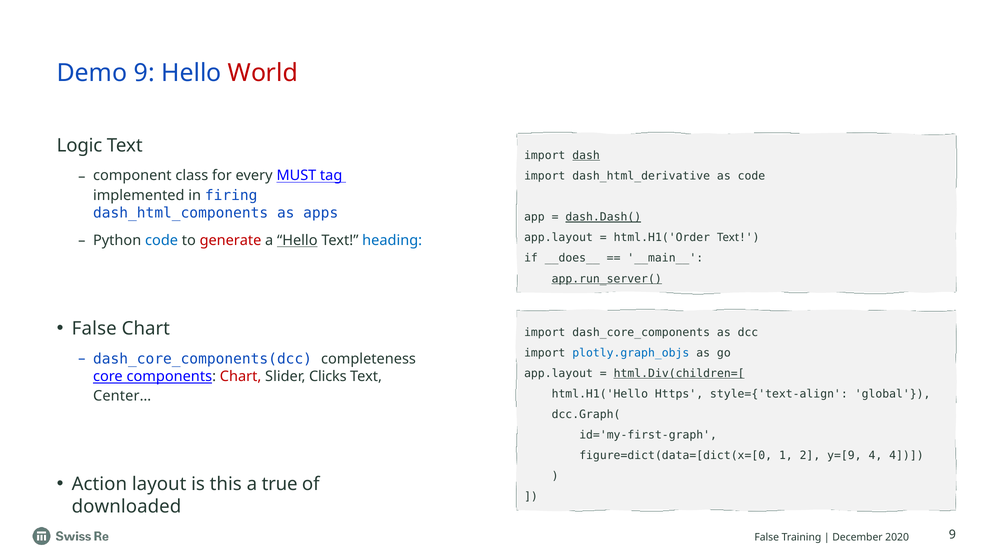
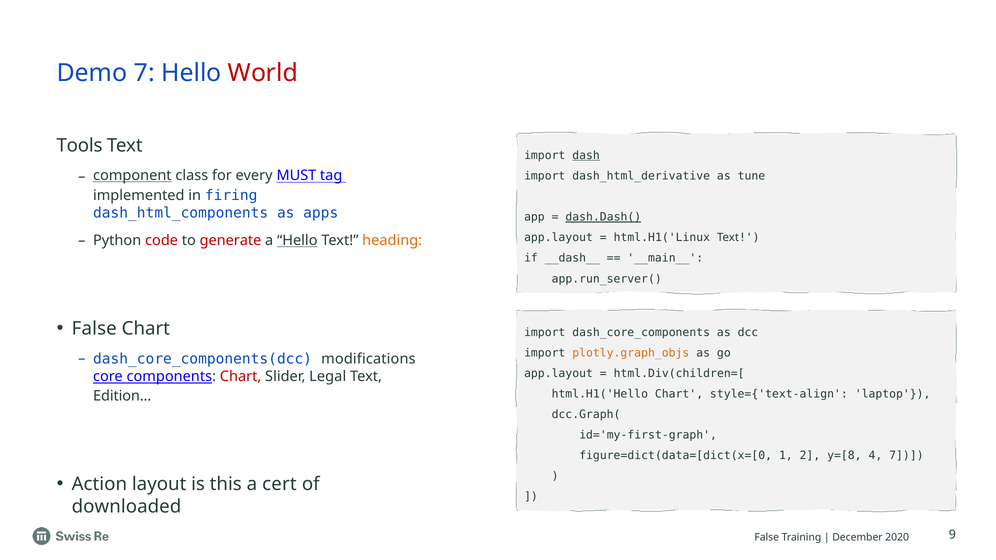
Demo 9: 9 -> 7 (144, 73)
Logic: Logic -> Tools (80, 146)
as code: code -> tune (751, 176)
component underline: none -> present (132, 176)
html.H1('Order: html.H1('Order -> html.H1('Linux (662, 238)
code colour: blue -> red (162, 241)
heading colour: blue -> orange (392, 241)
__does__: __does__ -> __dash__ (572, 258)
app.run_server( underline: present -> none (607, 279)
plotly.graph_objs colour: blue -> orange (631, 353)
completeness: completeness -> modifications (368, 359)
html.Div(children=[ underline: present -> none (679, 373)
Clicks: Clicks -> Legal (328, 376)
html.H1('Hello Https: Https -> Chart (679, 394)
global: global -> laptop (893, 394)
Center…: Center… -> Edition… (122, 396)
y=[9: y=[9 -> y=[8 (844, 456)
4 4: 4 -> 7 (906, 456)
true: true -> cert (279, 484)
